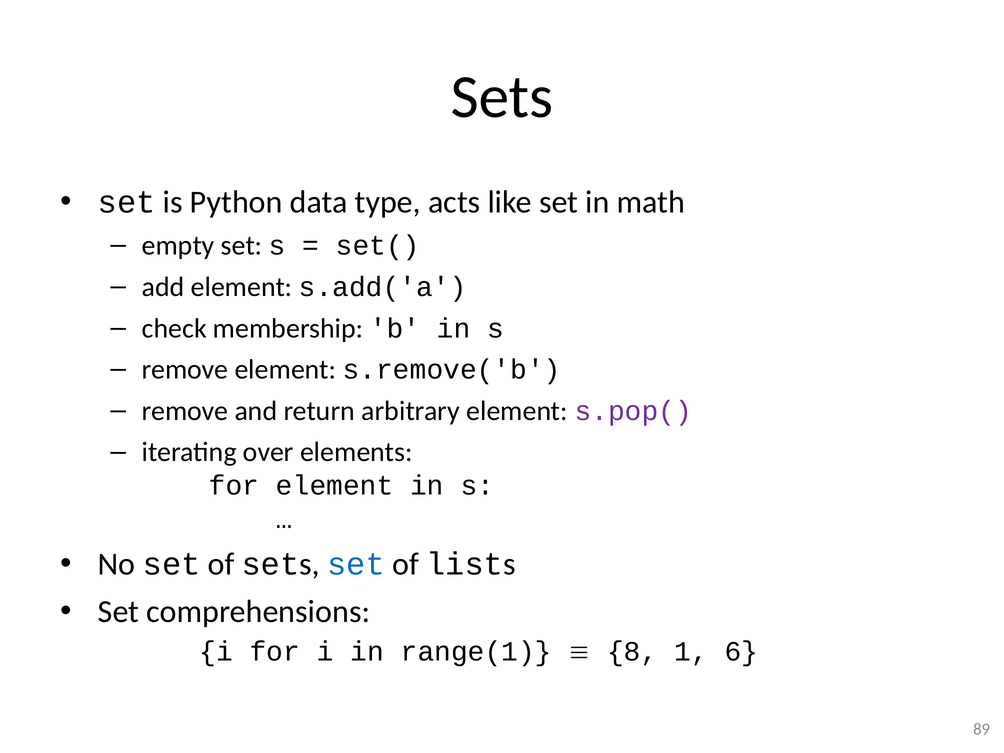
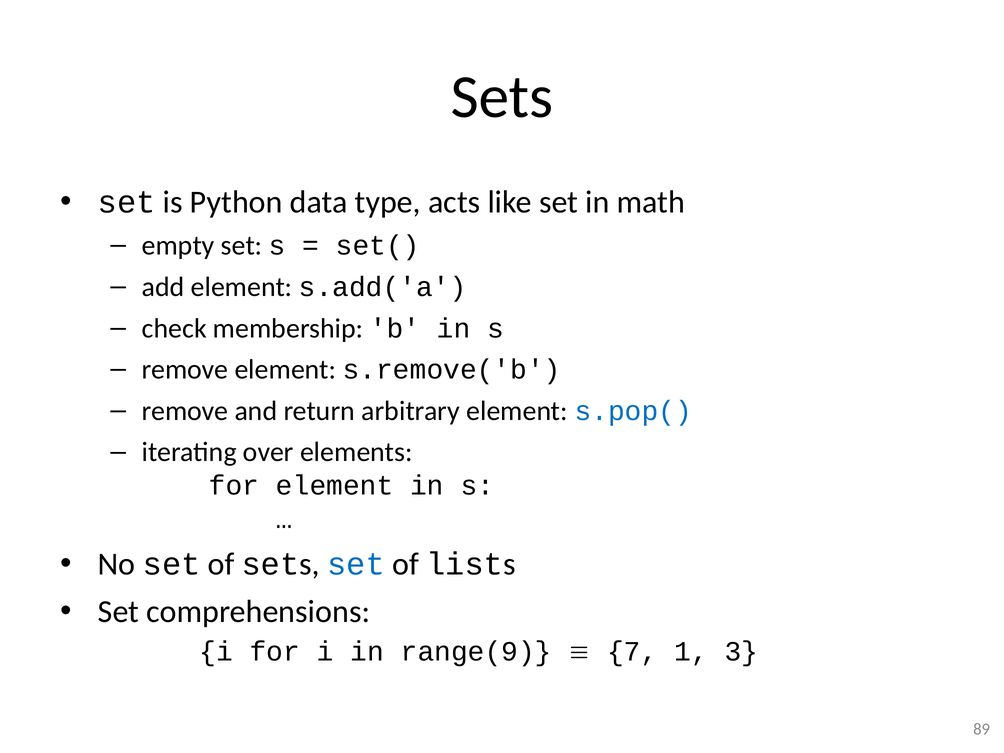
s.pop( colour: purple -> blue (633, 411)
range(1: range(1 -> range(9 (476, 652)
8: 8 -> 7 (632, 652)
6: 6 -> 3 (741, 652)
